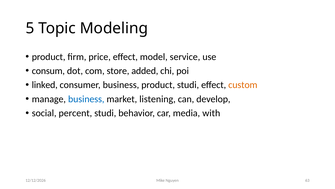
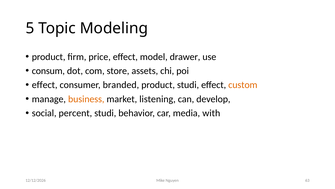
service: service -> drawer (185, 57)
added: added -> assets (145, 71)
linked: linked -> effect (45, 85)
consumer business: business -> branded (121, 85)
business colour: blue -> orange (86, 99)
